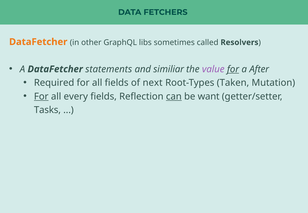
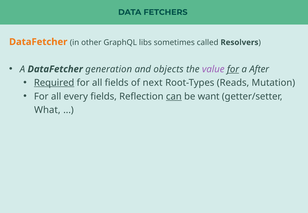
statements: statements -> generation (109, 69)
similiar: similiar -> objects (169, 69)
Required underline: none -> present (54, 83)
Taken: Taken -> Reads (233, 83)
For underline: present -> none (41, 97)
Tasks: Tasks -> What (47, 110)
